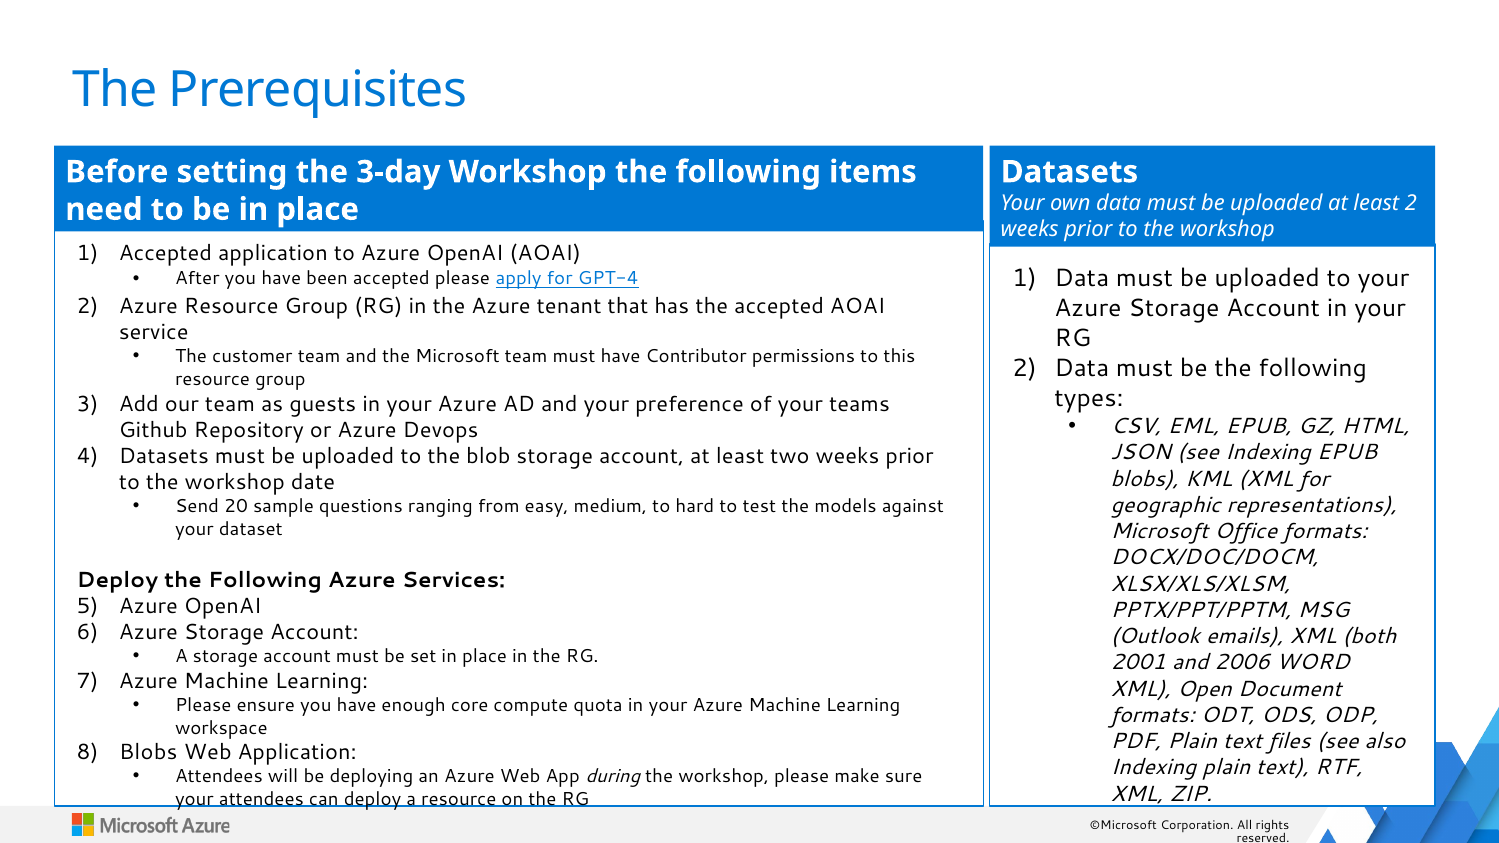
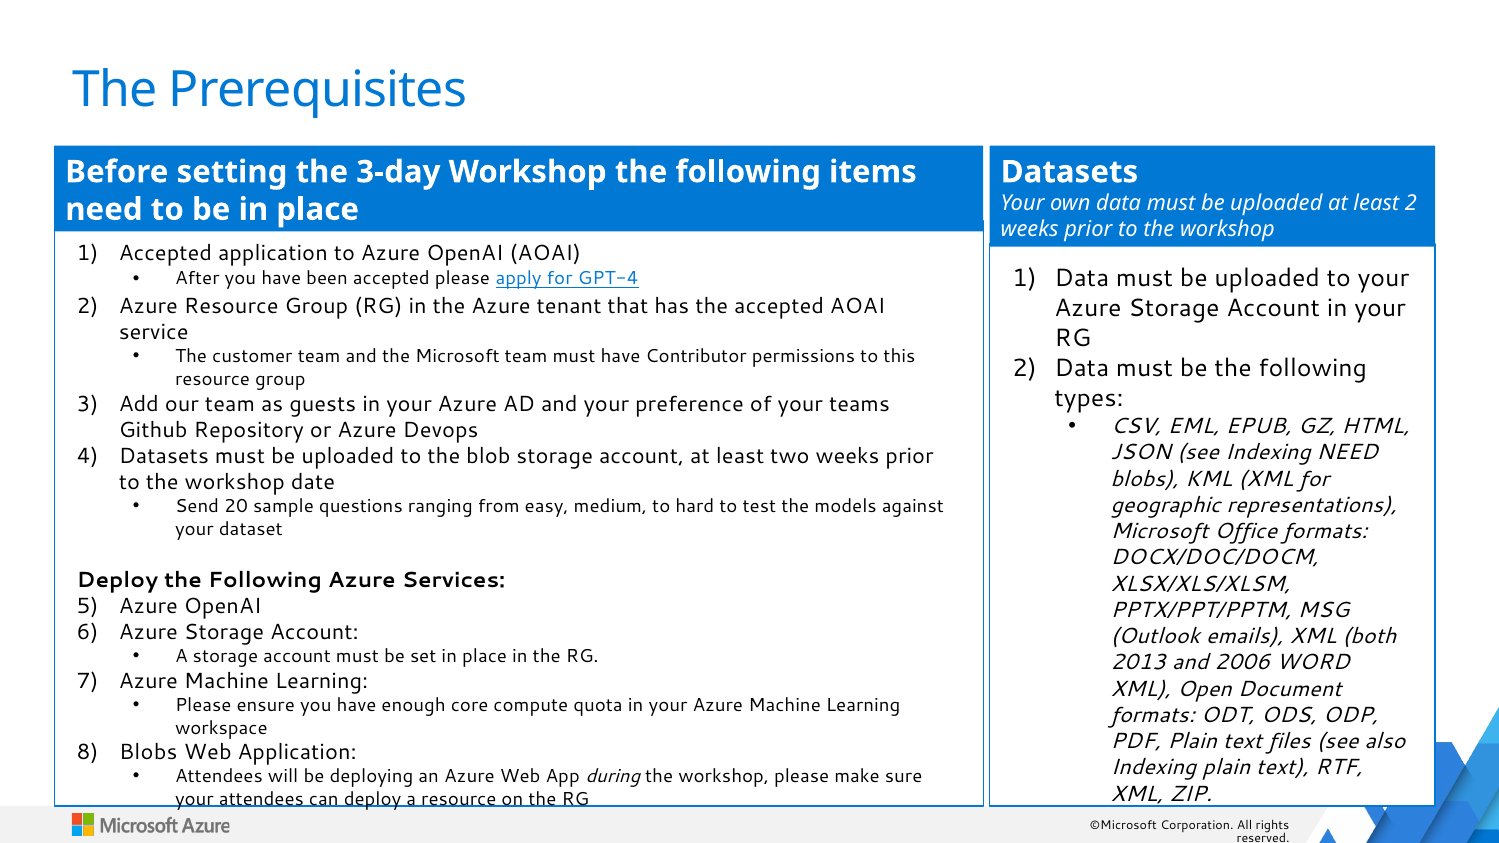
Indexing EPUB: EPUB -> NEED (1347, 453)
2001: 2001 -> 2013 (1138, 663)
